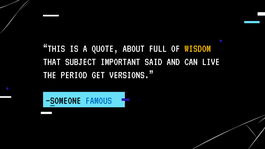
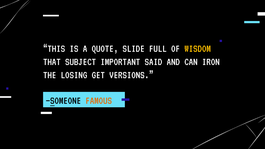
ABOUT: ABOUT -> SLIDE (134, 48)
LIVE: LIVE -> IRON (211, 61)
PERIOD: PERIOD -> LOSING (74, 75)
FAMOUS colour: blue -> orange (99, 100)
